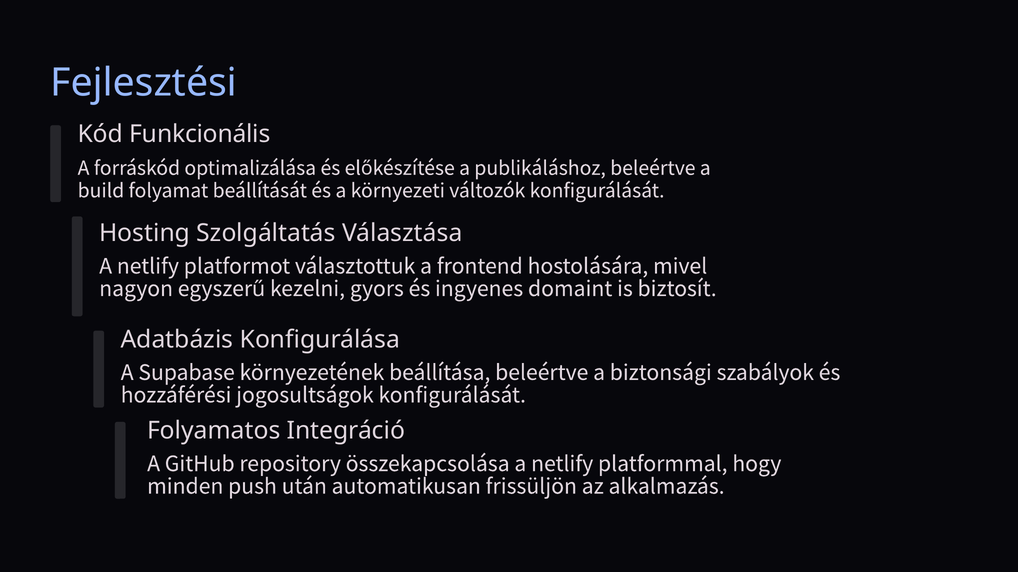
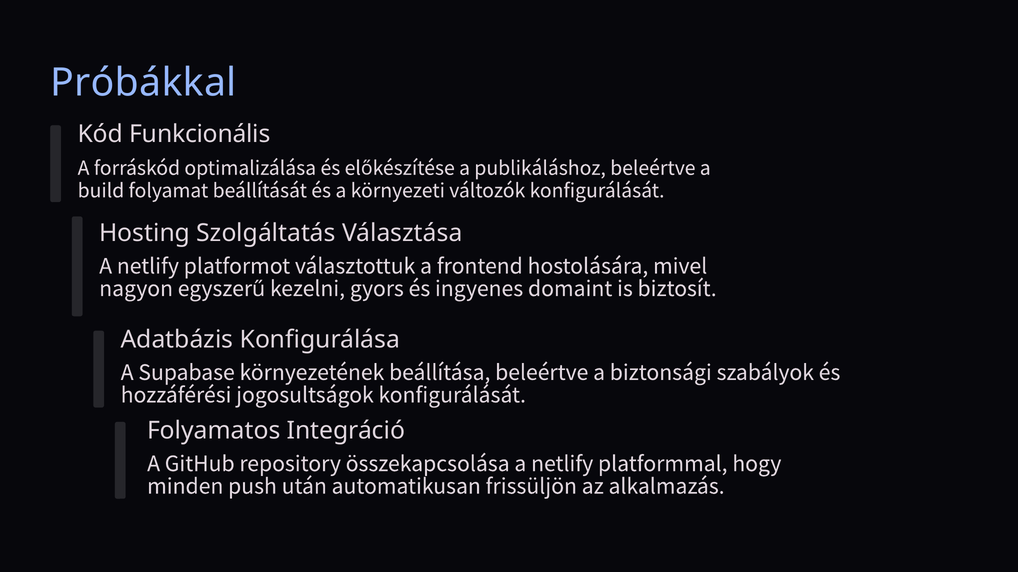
Fejlesztési: Fejlesztési -> Próbákkal (143, 83)
